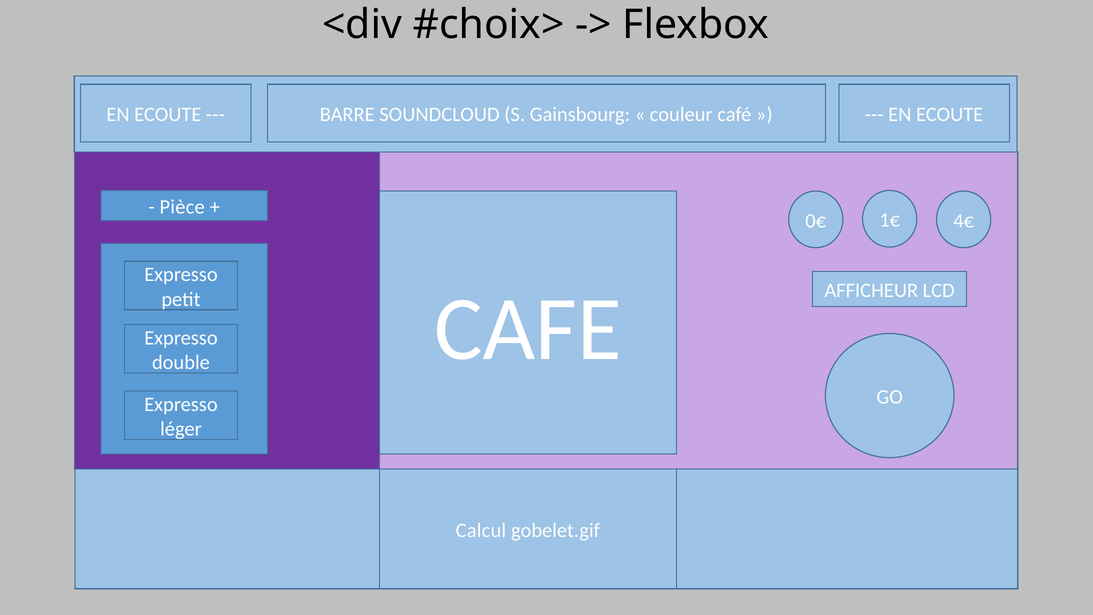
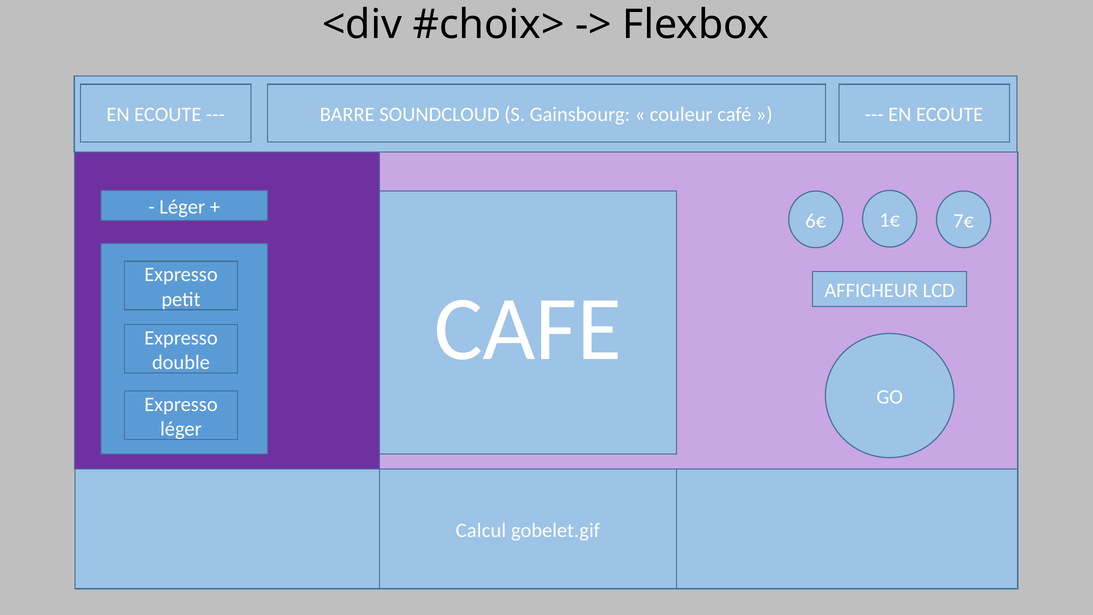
Pièce: Pièce -> Léger (182, 207)
4€: 4€ -> 7€ (964, 221)
0€: 0€ -> 6€ (816, 221)
